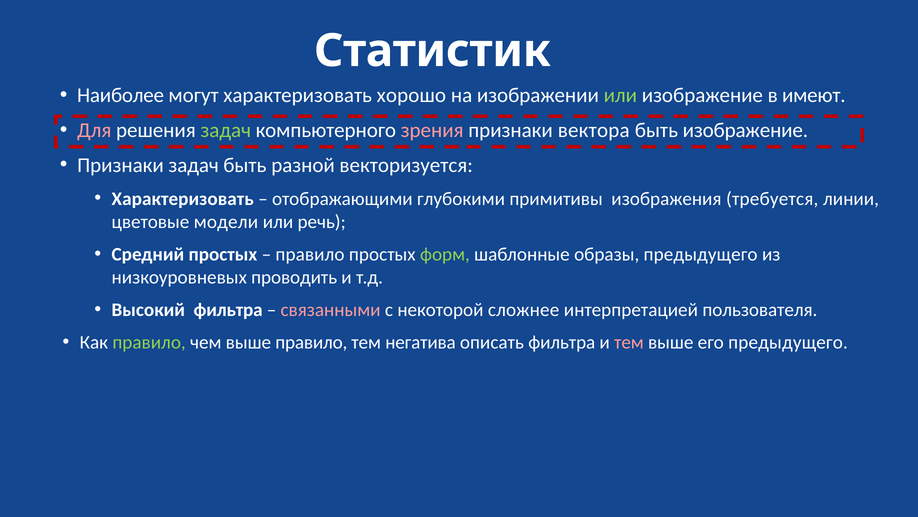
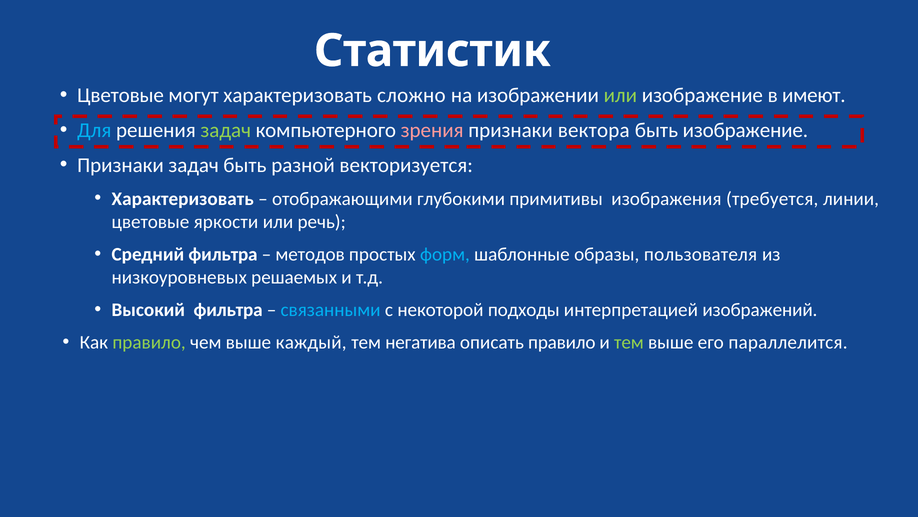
Наиболее: Наиболее -> Цветовые (121, 95)
хорошо: хорошо -> сложно (411, 95)
Для colour: pink -> light blue (94, 130)
модели: модели -> яркости (226, 221)
Средний простых: простых -> фильтра (223, 254)
правило: правило -> методов (310, 254)
форм colour: light green -> light blue (445, 254)
образы предыдущего: предыдущего -> пользователя (701, 254)
проводить: проводить -> решаемых (294, 277)
связанными colour: pink -> light blue (331, 310)
сложнее: сложнее -> подходы (524, 310)
пользователя: пользователя -> изображений (760, 310)
выше правило: правило -> каждый (311, 342)
описать фильтра: фильтра -> правило (562, 342)
тем colour: pink -> light green (629, 342)
его предыдущего: предыдущего -> параллелится (788, 342)
